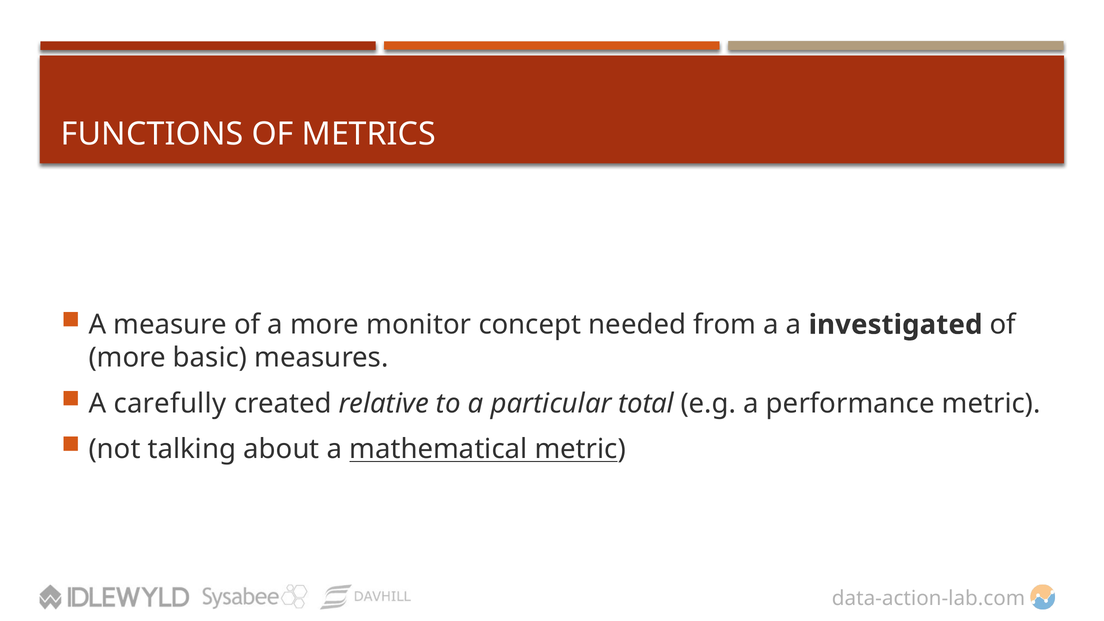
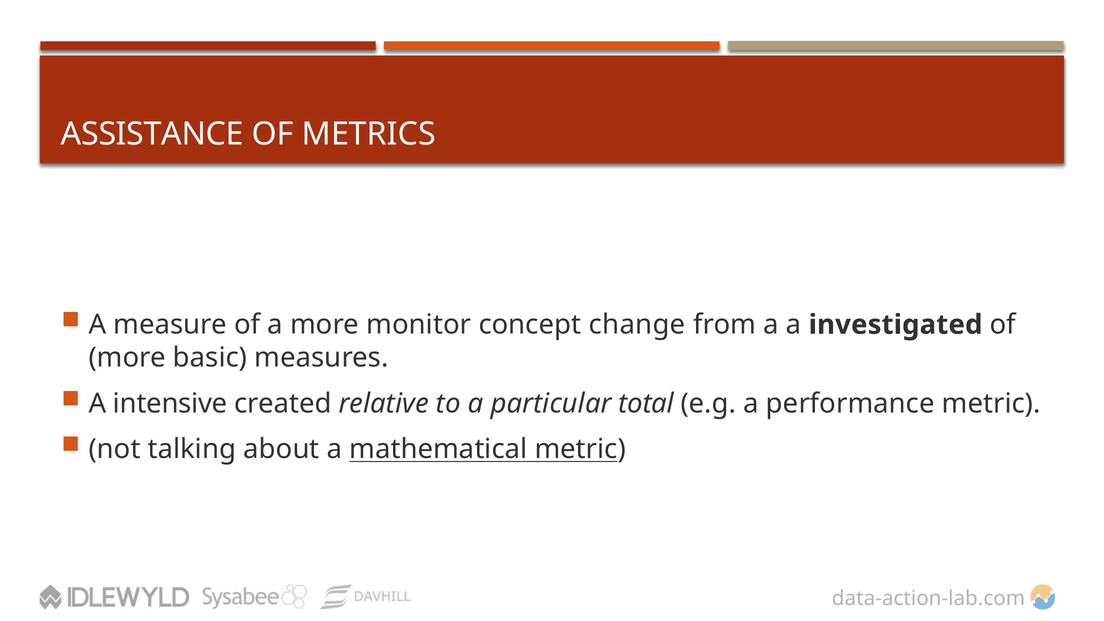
FUNCTIONS: FUNCTIONS -> ASSISTANCE (152, 134)
needed: needed -> change (637, 325)
carefully: carefully -> intensive (170, 403)
